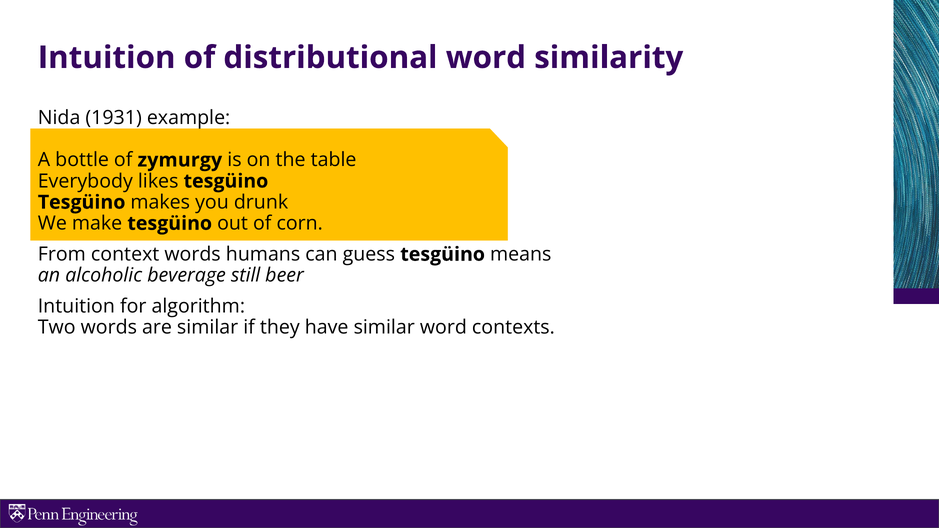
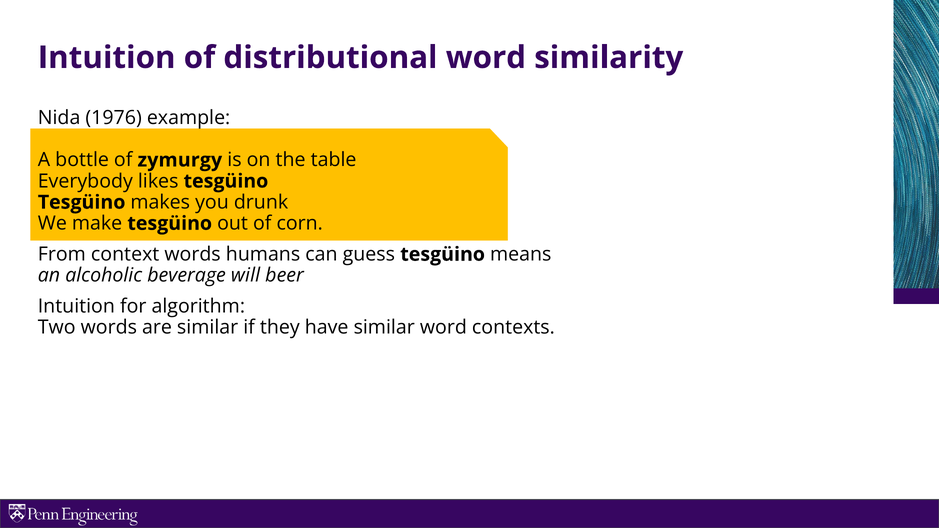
1931: 1931 -> 1976 (114, 118)
still: still -> will (246, 276)
